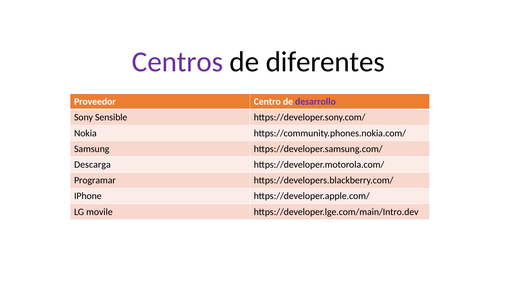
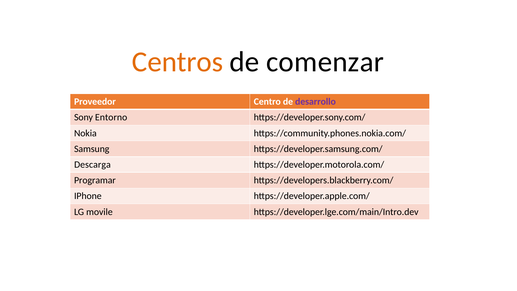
Centros colour: purple -> orange (178, 62)
diferentes: diferentes -> comenzar (325, 62)
Sensible: Sensible -> Entorno (111, 117)
